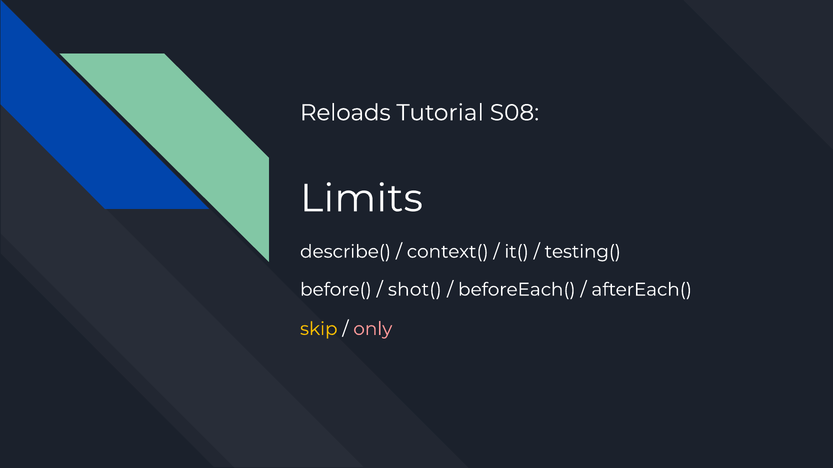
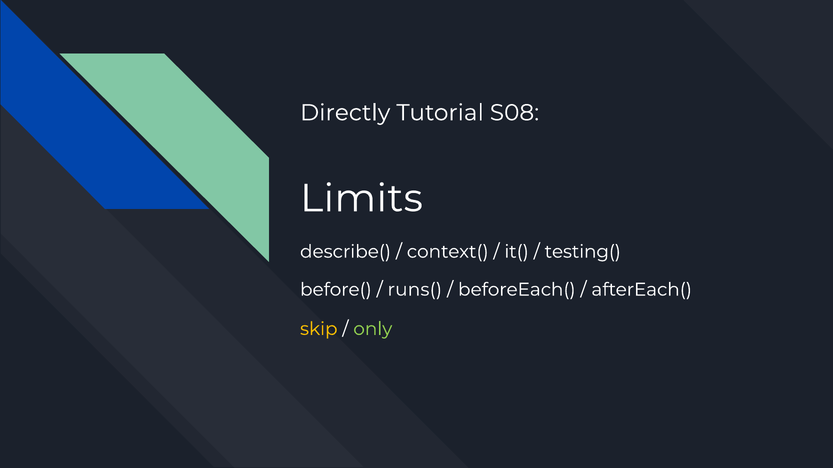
Reloads: Reloads -> Directly (345, 113)
shot(: shot( -> runs( (415, 290)
only colour: pink -> light green (373, 329)
